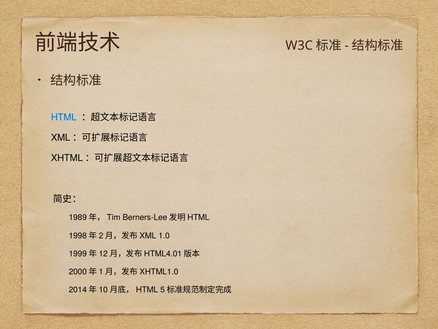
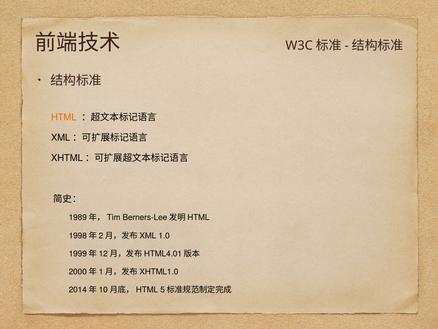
HTML colour: blue -> orange (64, 117)
